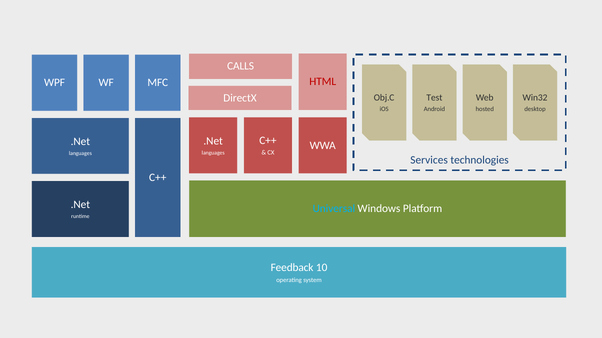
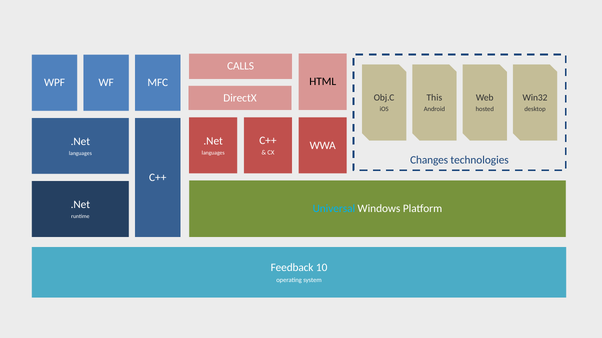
HTML colour: red -> black (323, 82)
Test: Test -> This (434, 98)
Services: Services -> Changes (429, 160)
